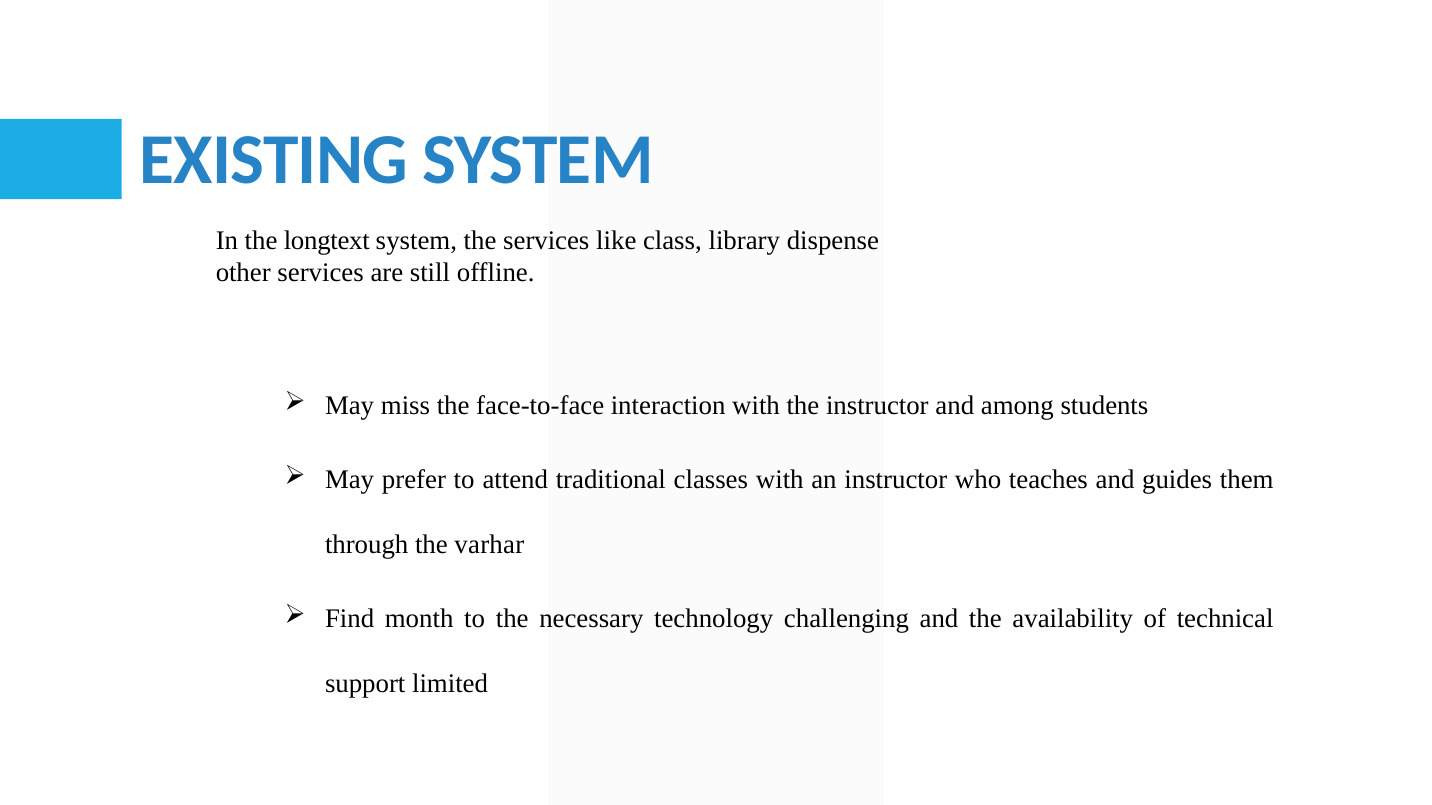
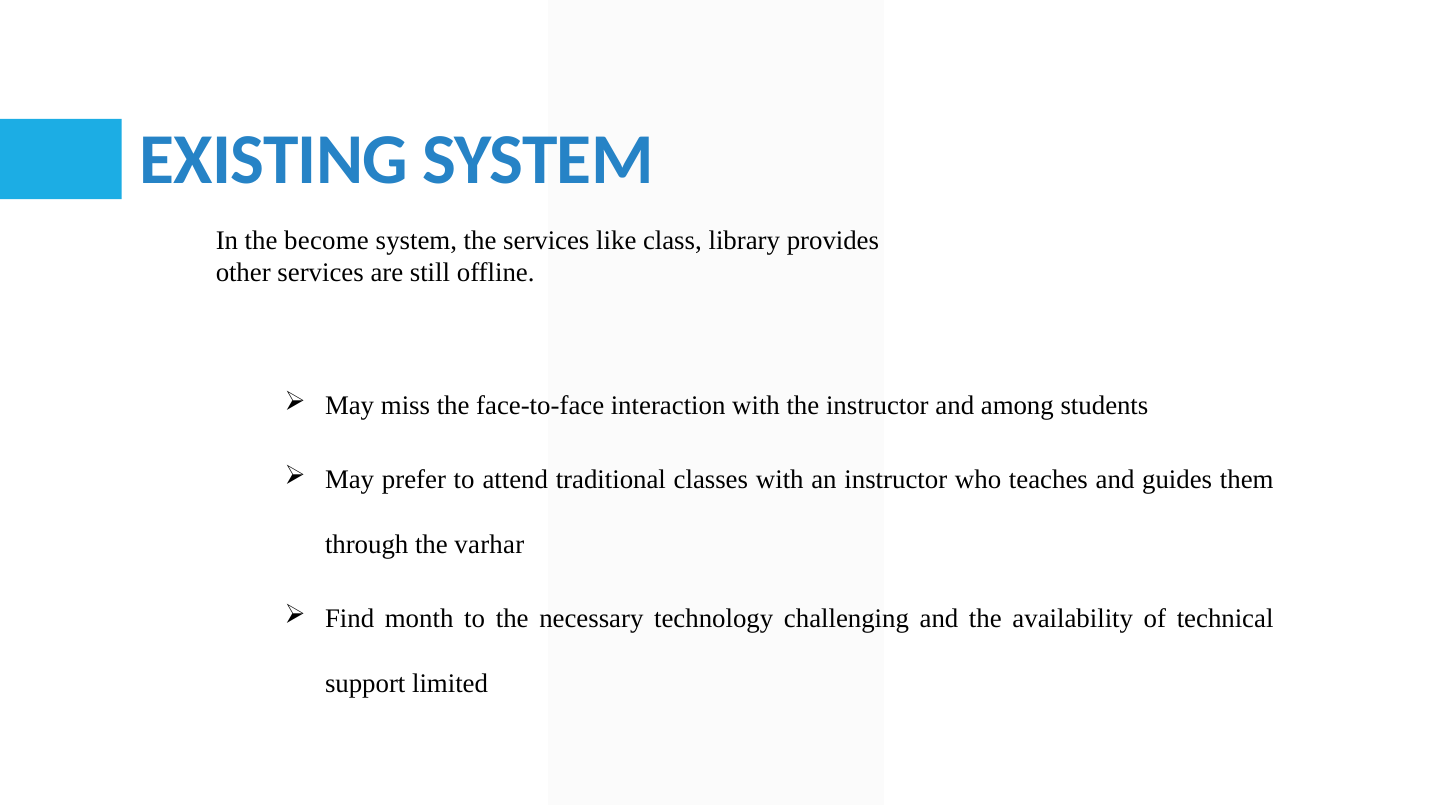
longtext: longtext -> become (327, 240)
dispense: dispense -> provides (833, 240)
